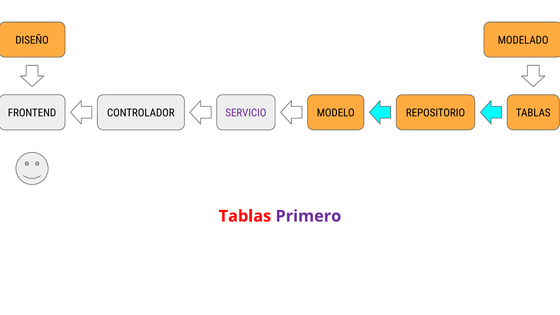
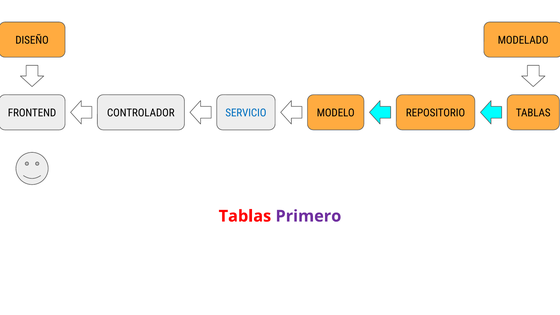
SERVICIO colour: purple -> blue (246, 113)
